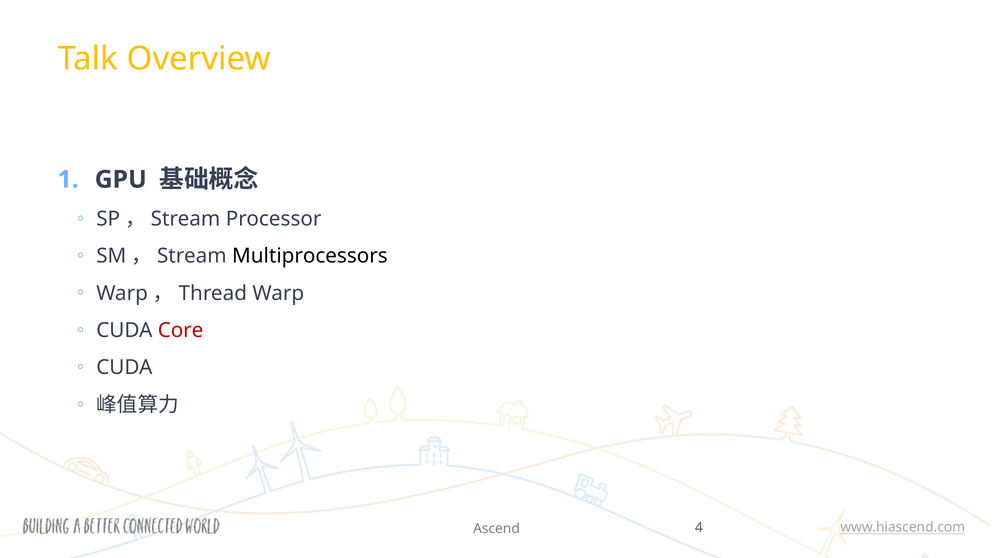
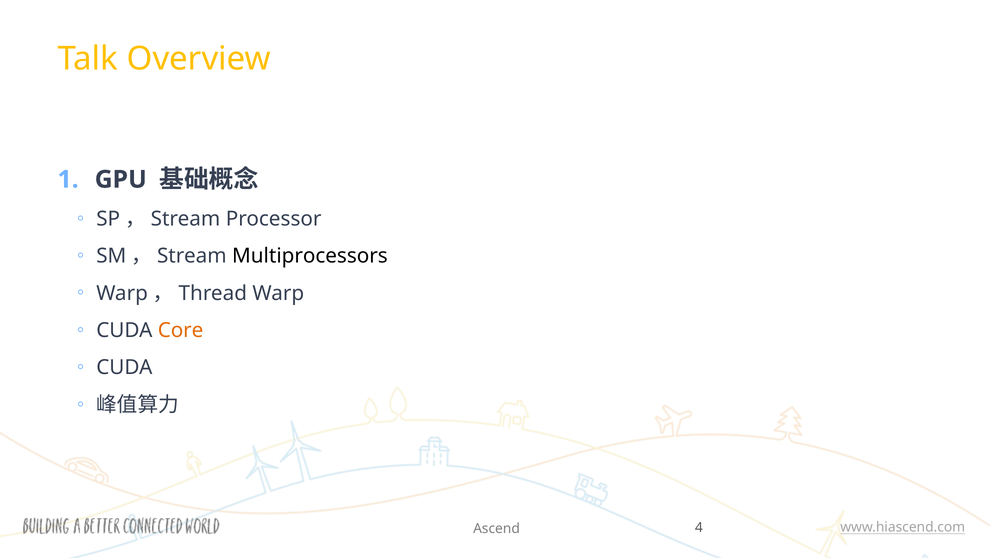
Core colour: red -> orange (181, 331)
